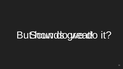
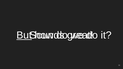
But underline: none -> present (24, 35)
